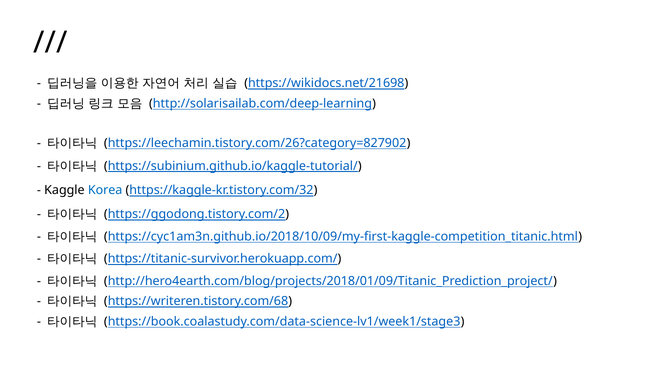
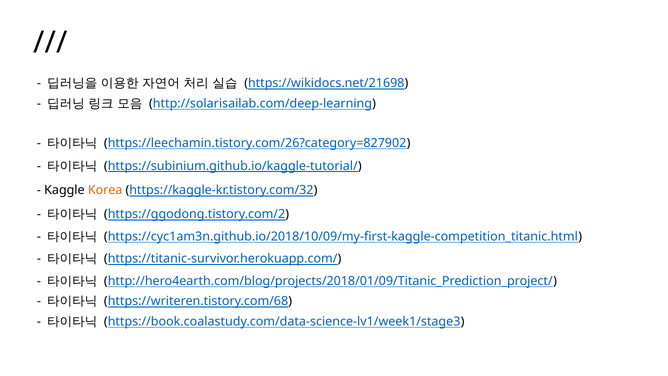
Korea colour: blue -> orange (105, 190)
